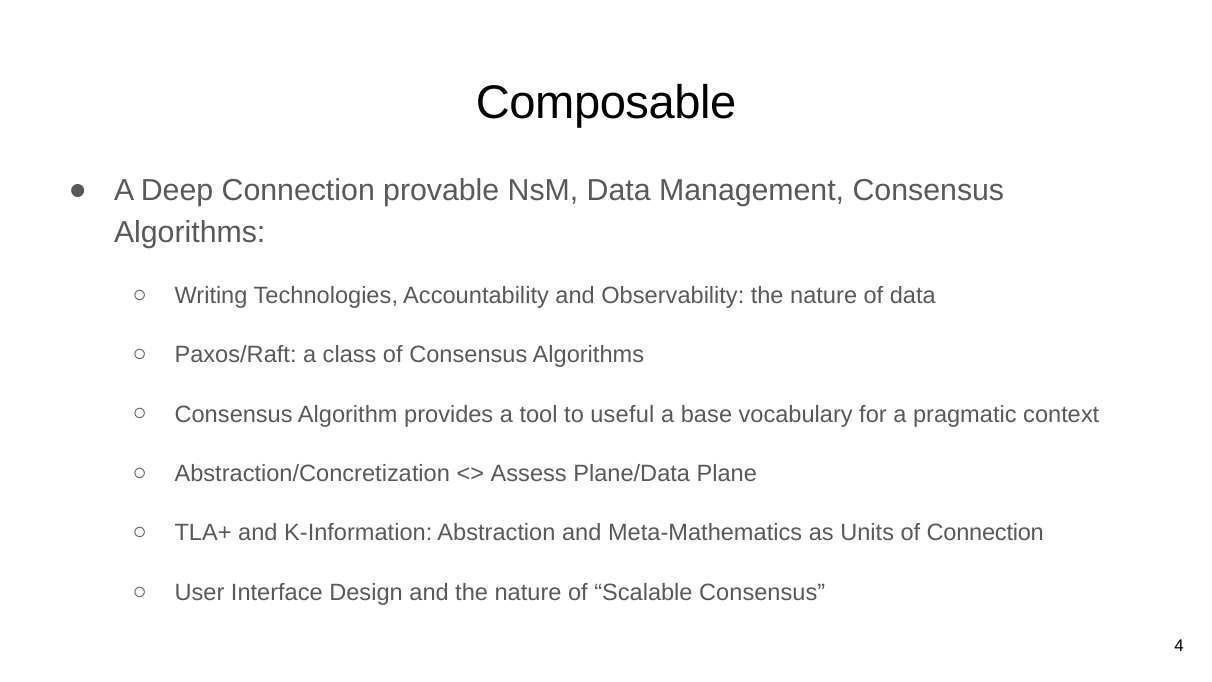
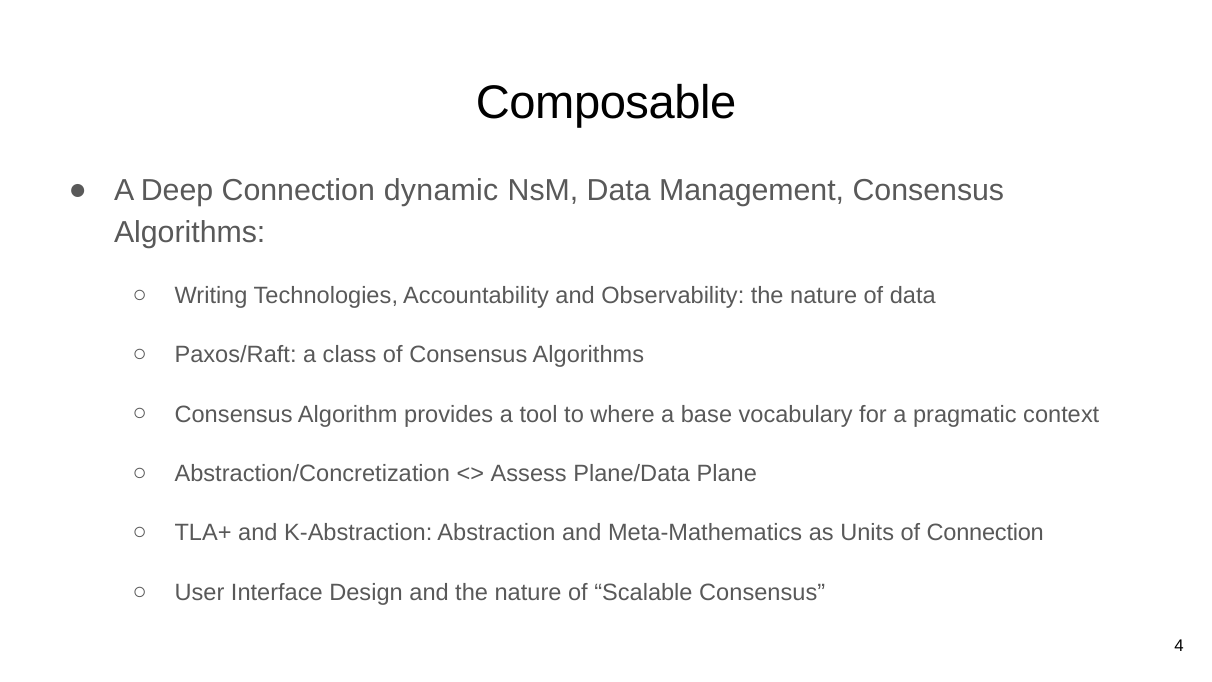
provable: provable -> dynamic (441, 191)
useful: useful -> where (622, 414)
K-Information: K-Information -> K-Abstraction (358, 533)
